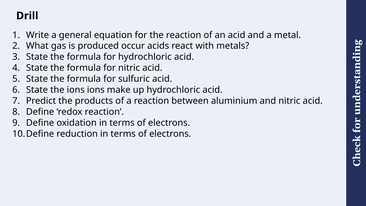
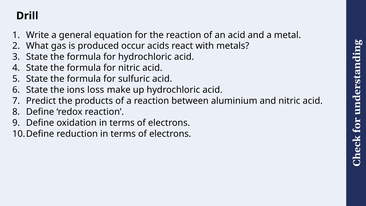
ions ions: ions -> loss (96, 90)
